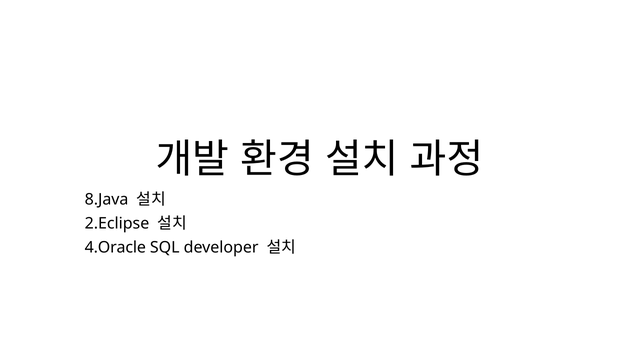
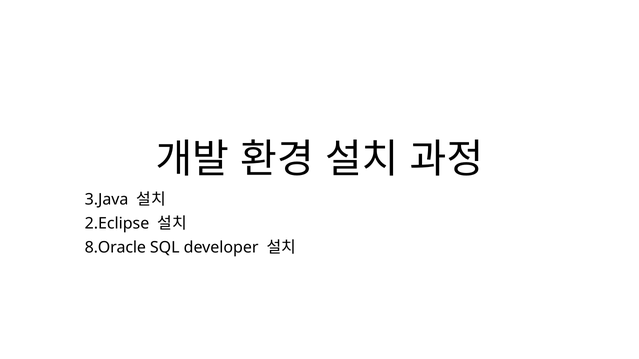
8.Java: 8.Java -> 3.Java (107, 200)
4.Oracle: 4.Oracle -> 8.Oracle (115, 248)
